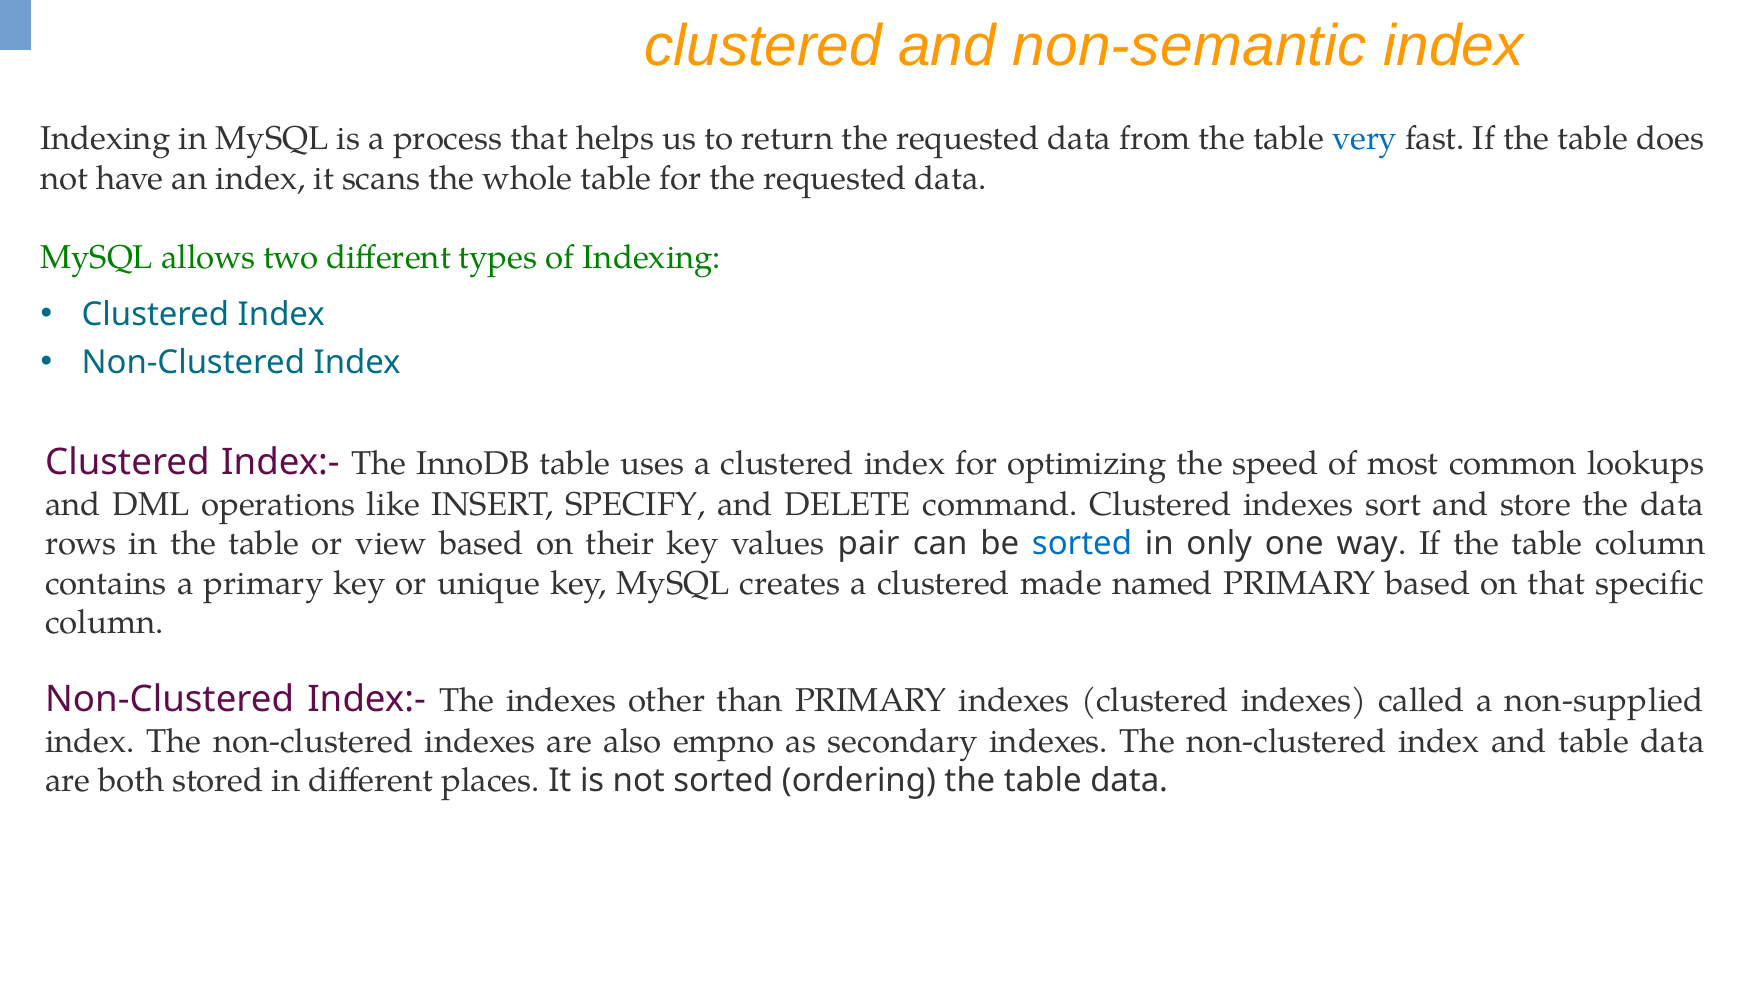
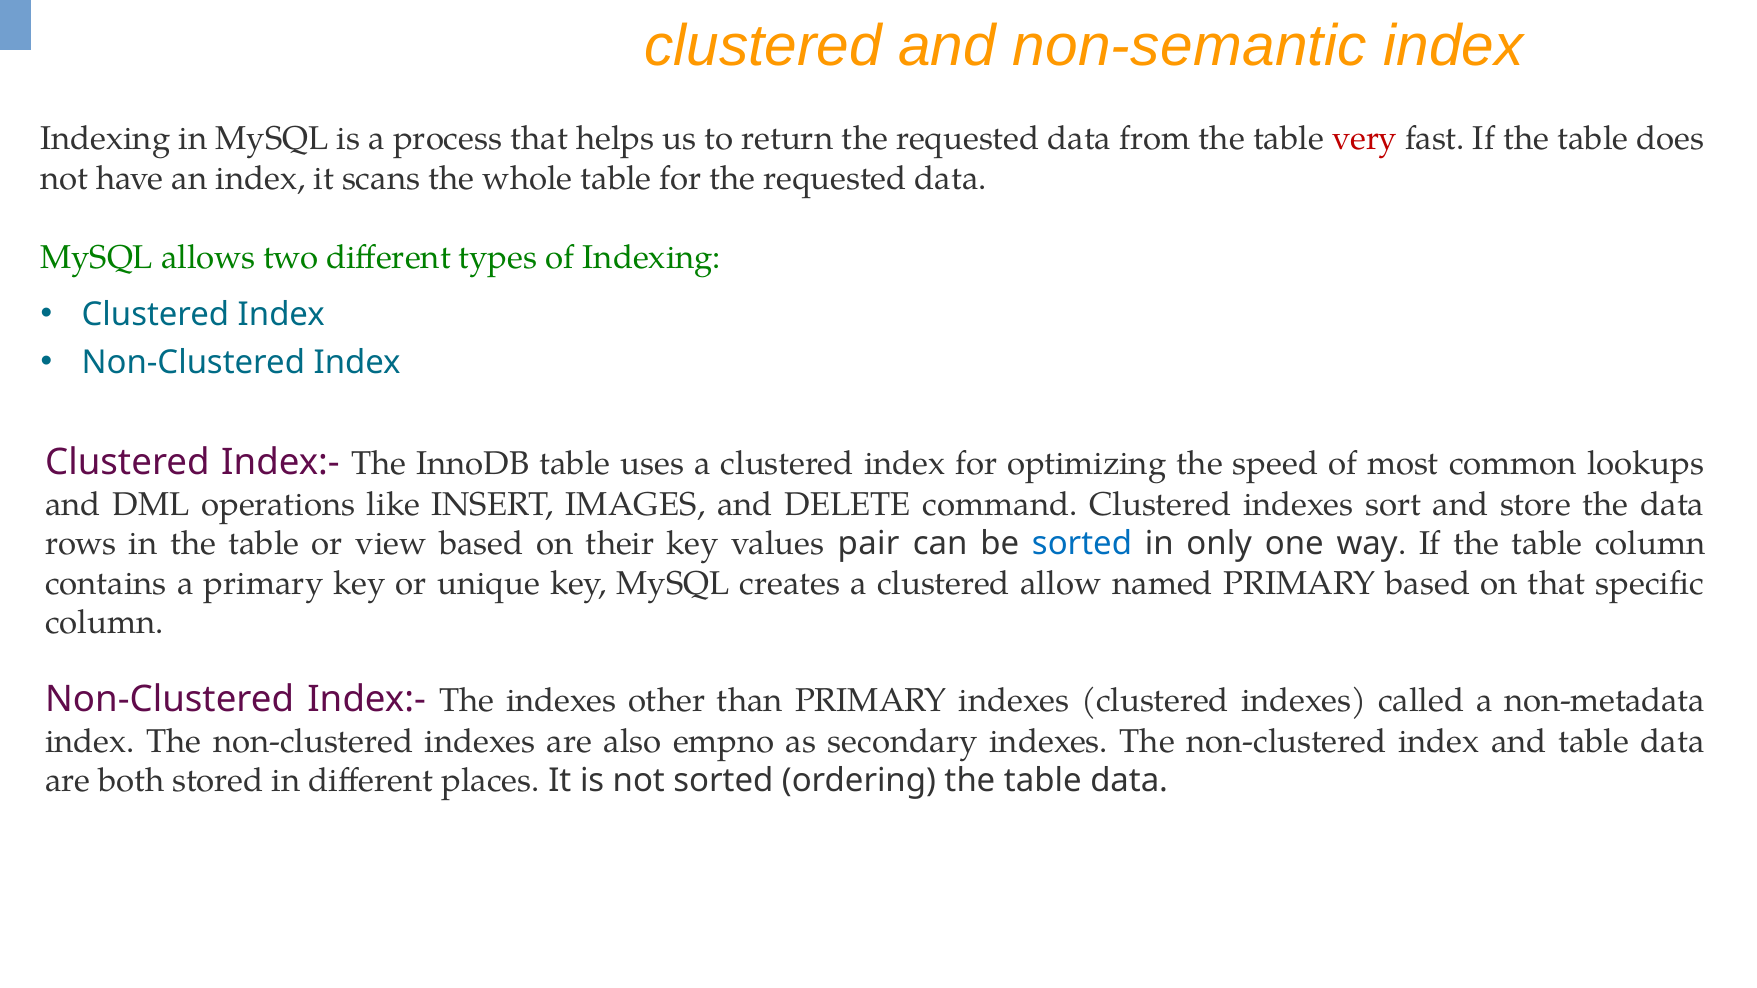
very colour: blue -> red (1365, 139)
SPECIFY: SPECIFY -> IMAGES (635, 504)
made: made -> allow (1061, 583)
non-supplied: non-supplied -> non-metadata (1605, 701)
